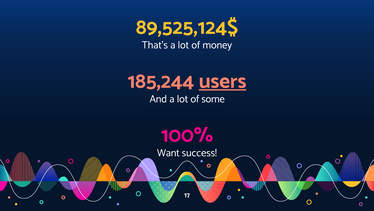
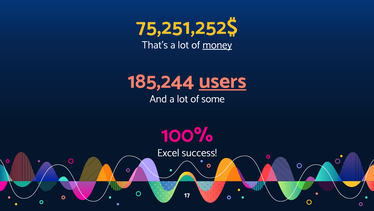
89,525,124$: 89,525,124$ -> 75,251,252$ (187, 27)
money underline: none -> present (217, 45)
Want: Want -> Excel (168, 152)
